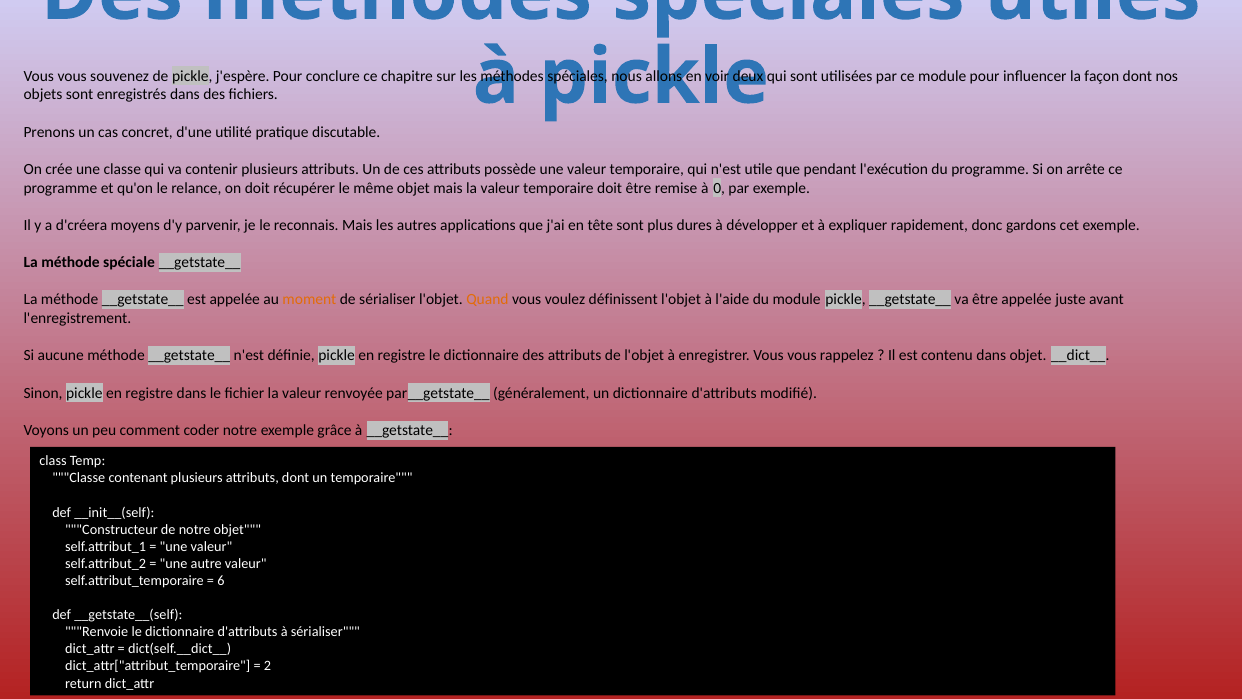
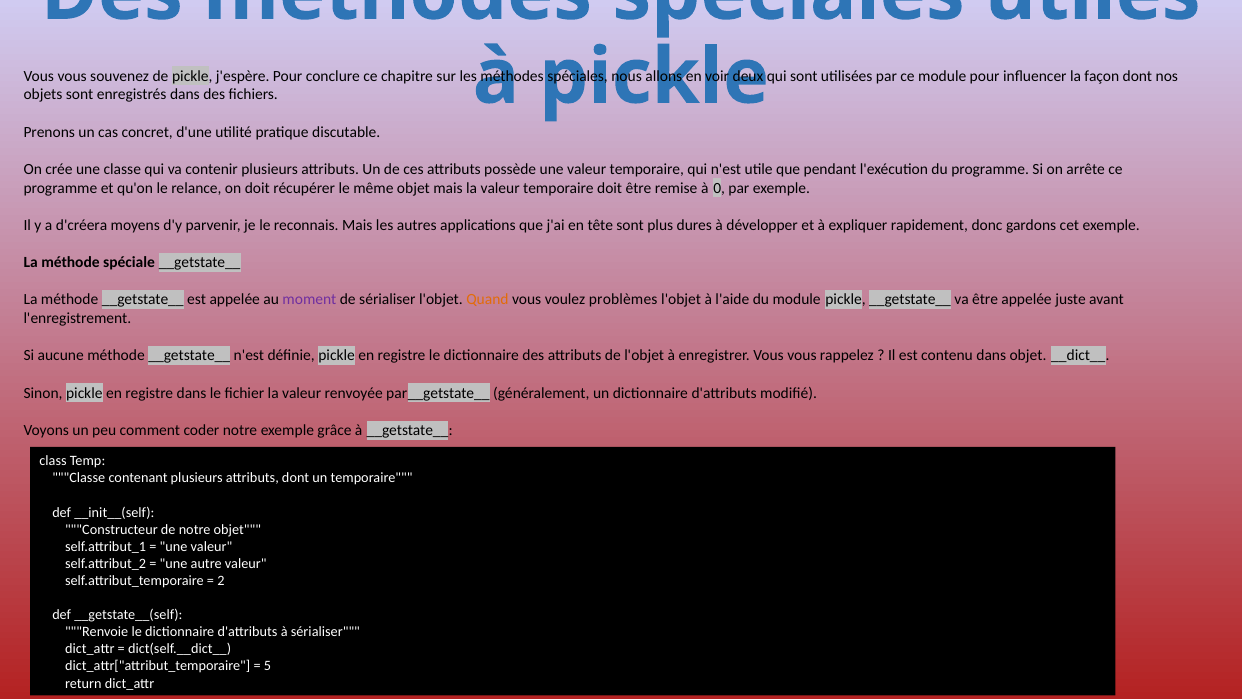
moment colour: orange -> purple (309, 300)
définissent: définissent -> problèmes (623, 300)
6: 6 -> 2 (221, 580)
2: 2 -> 5 (267, 666)
